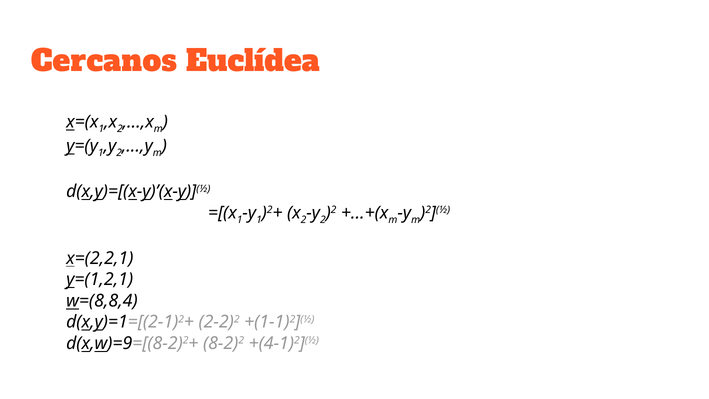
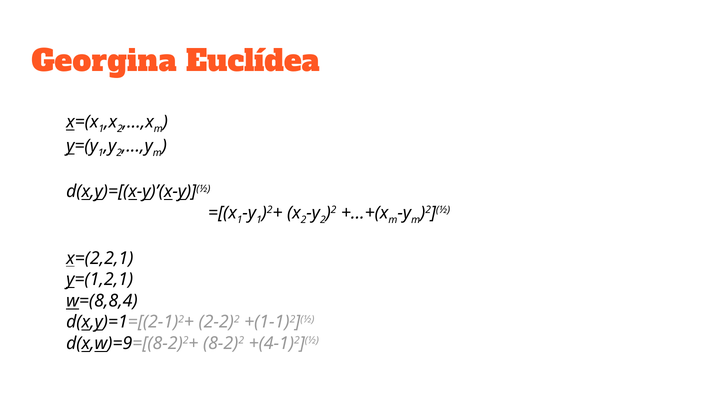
Cercanos: Cercanos -> Georgina (104, 61)
